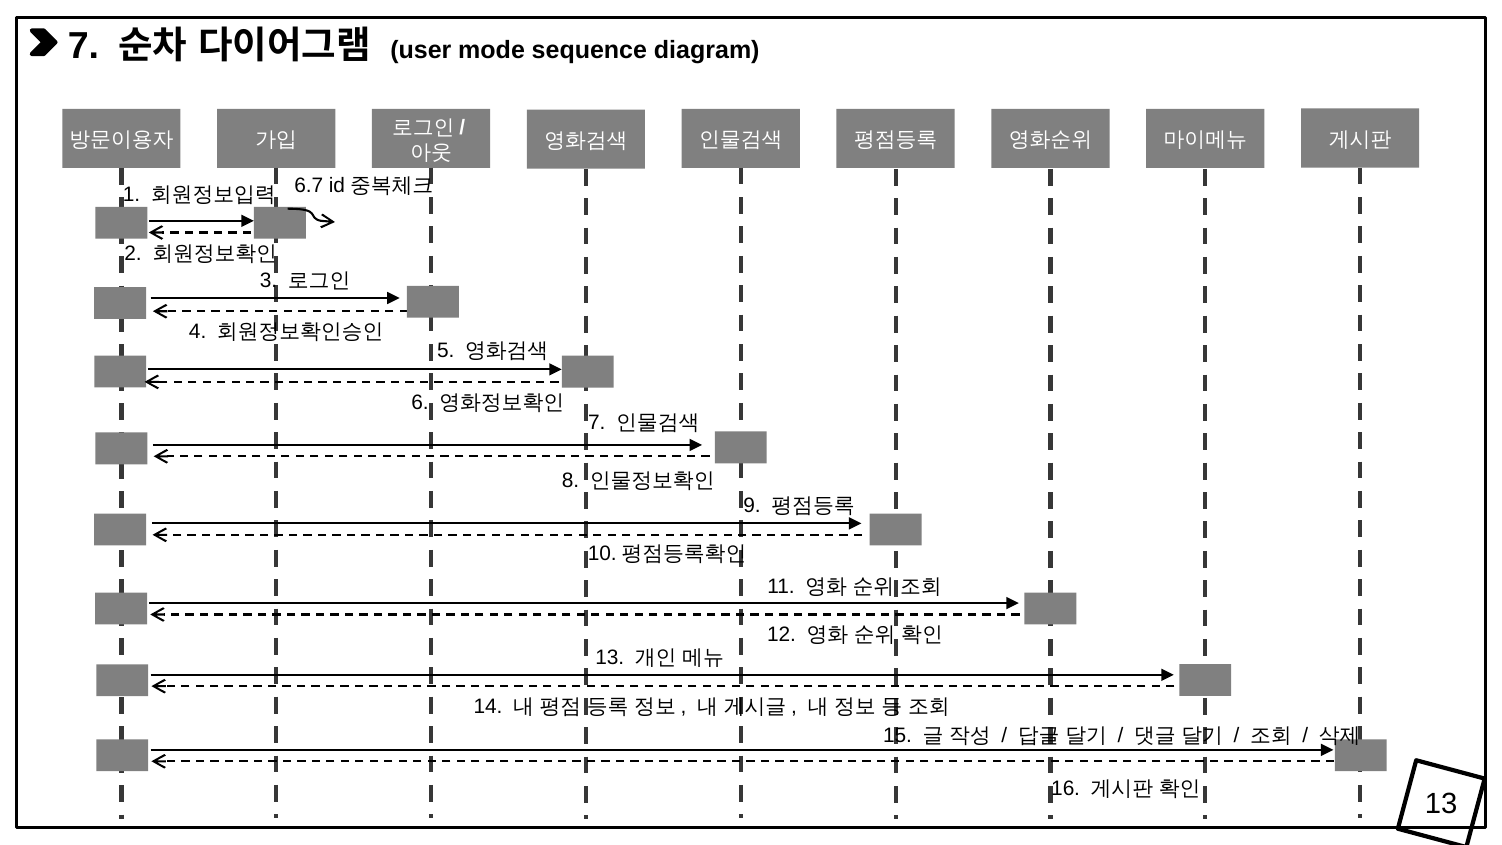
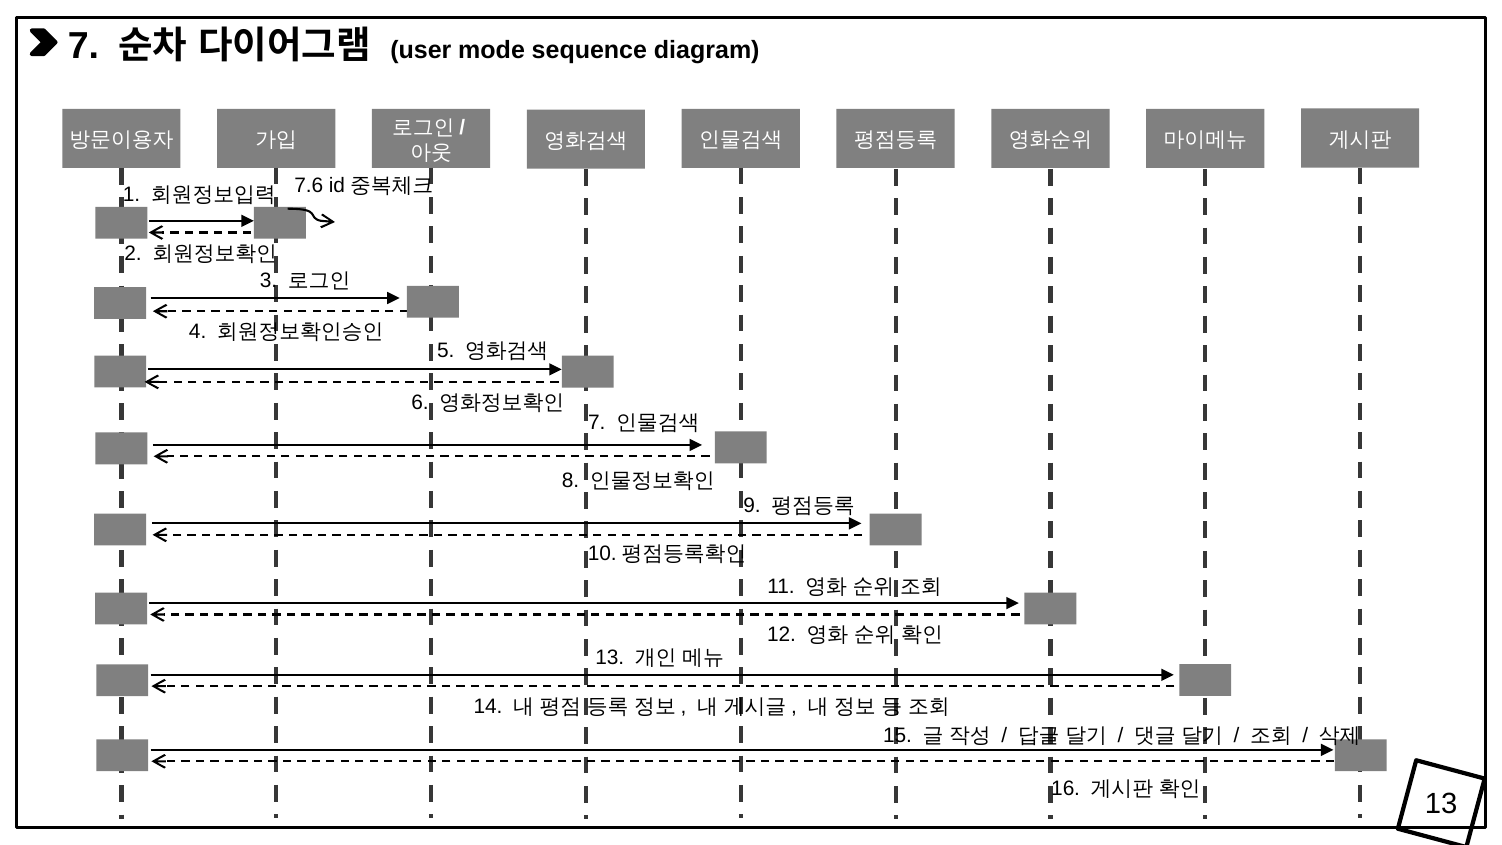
6.7: 6.7 -> 7.6 (309, 186)
